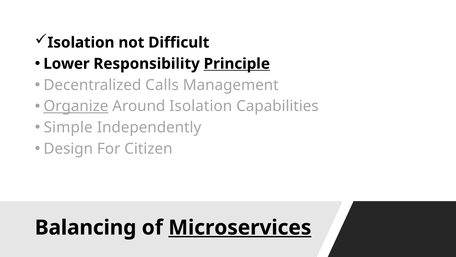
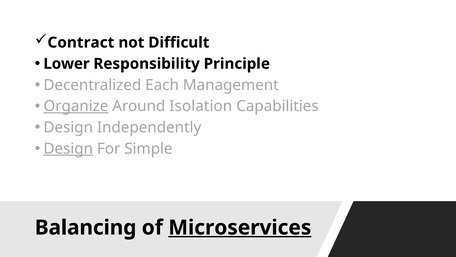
Isolation: Isolation -> Contract (81, 42)
Principle underline: present -> none (237, 64)
Calls: Calls -> Each (162, 85)
Simple: Simple -> Design (68, 127)
Design underline: none -> present (68, 148)
Citizen: Citizen -> Simple (148, 148)
